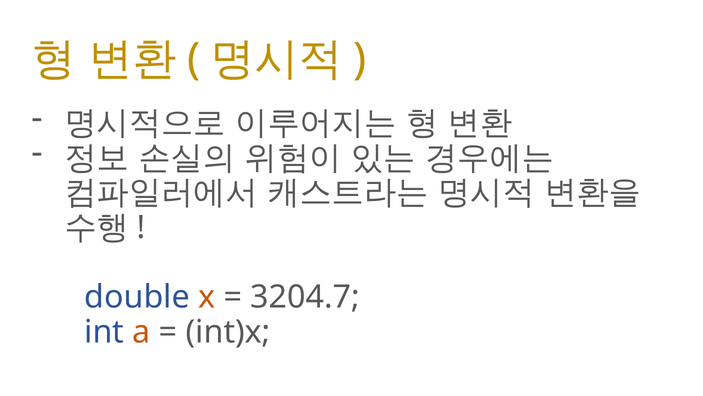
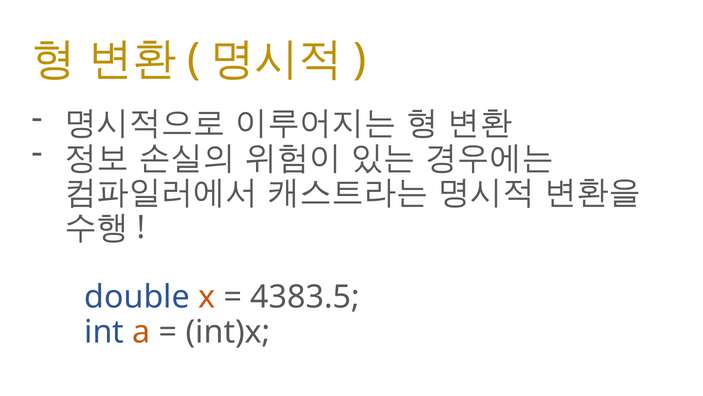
3204.7: 3204.7 -> 4383.5 (305, 297)
